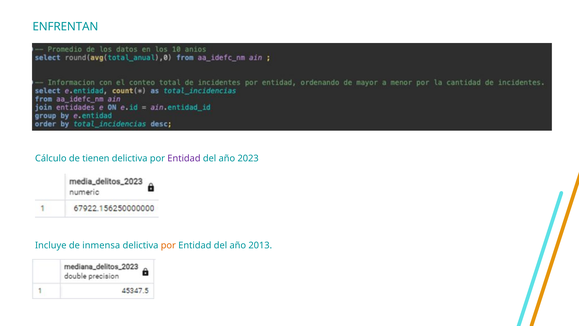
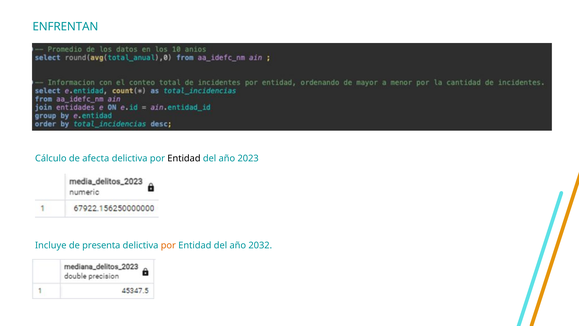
tienen: tienen -> afecta (96, 158)
Entidad colour: purple -> black (184, 158)
inmensa: inmensa -> presenta (101, 245)
2013: 2013 -> 2032 (260, 245)
